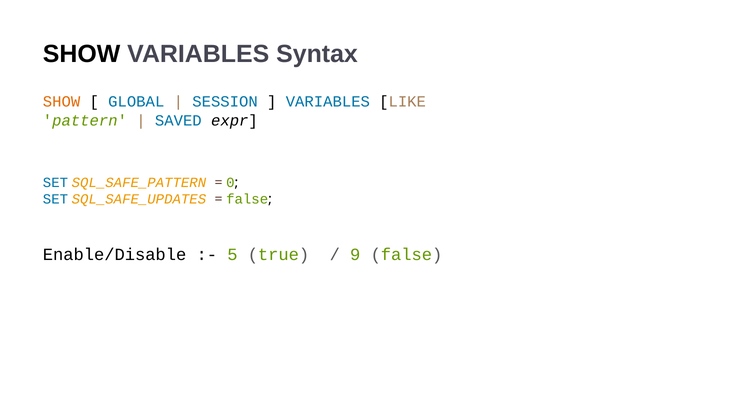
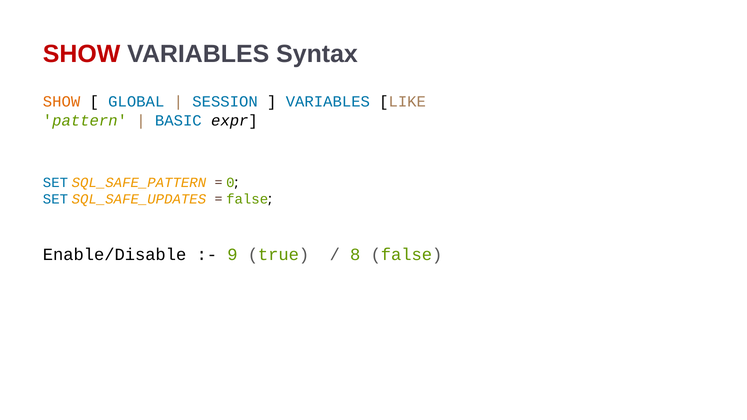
SHOW colour: black -> red (82, 54)
SAVED: SAVED -> BASIC (178, 121)
5: 5 -> 9 (232, 255)
9: 9 -> 8 (355, 255)
